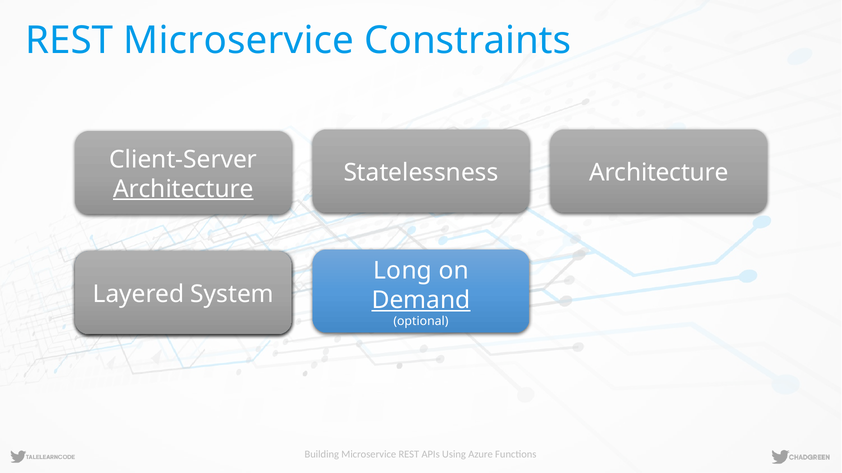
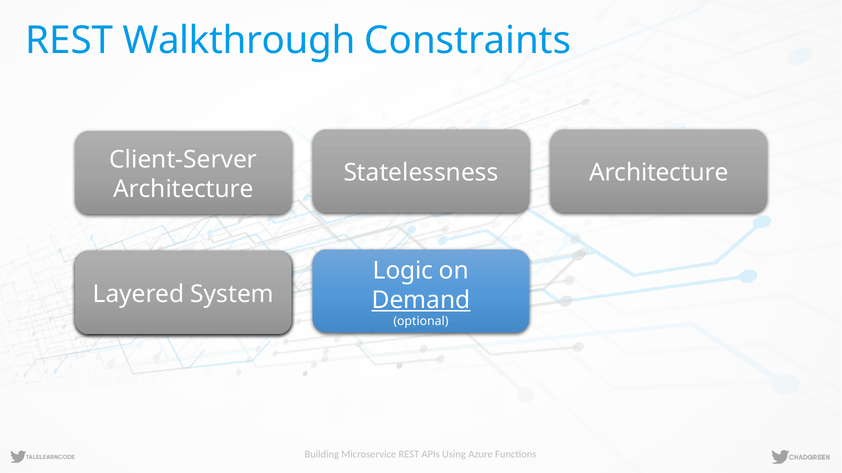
REST Microservice: Microservice -> Walkthrough (239, 41)
Architecture underline: present -> none (183, 189)
Long: Long -> Logic (403, 271)
